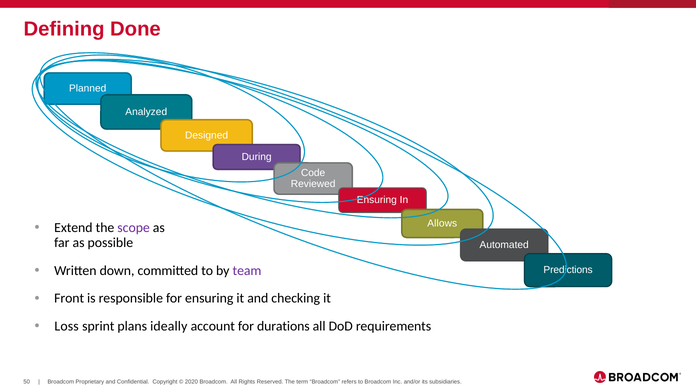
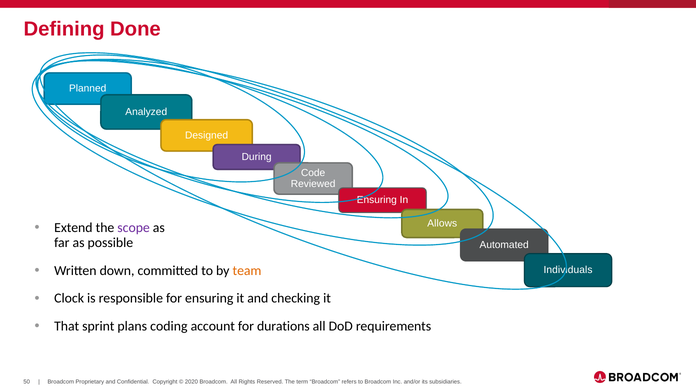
team colour: purple -> orange (247, 271)
Predictions: Predictions -> Individuals (568, 270)
Front: Front -> Clock (69, 299)
Loss: Loss -> That (67, 327)
ideally: ideally -> coding (169, 327)
